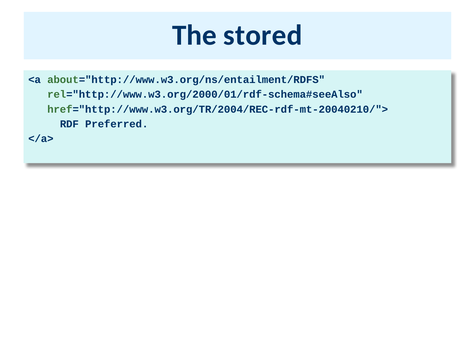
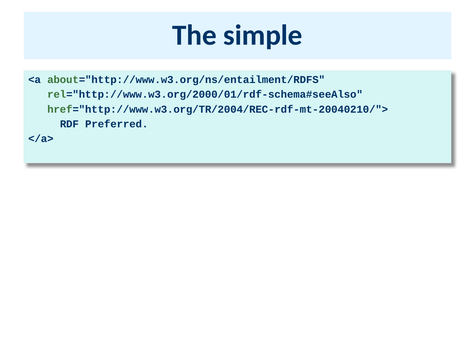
stored: stored -> simple (263, 35)
